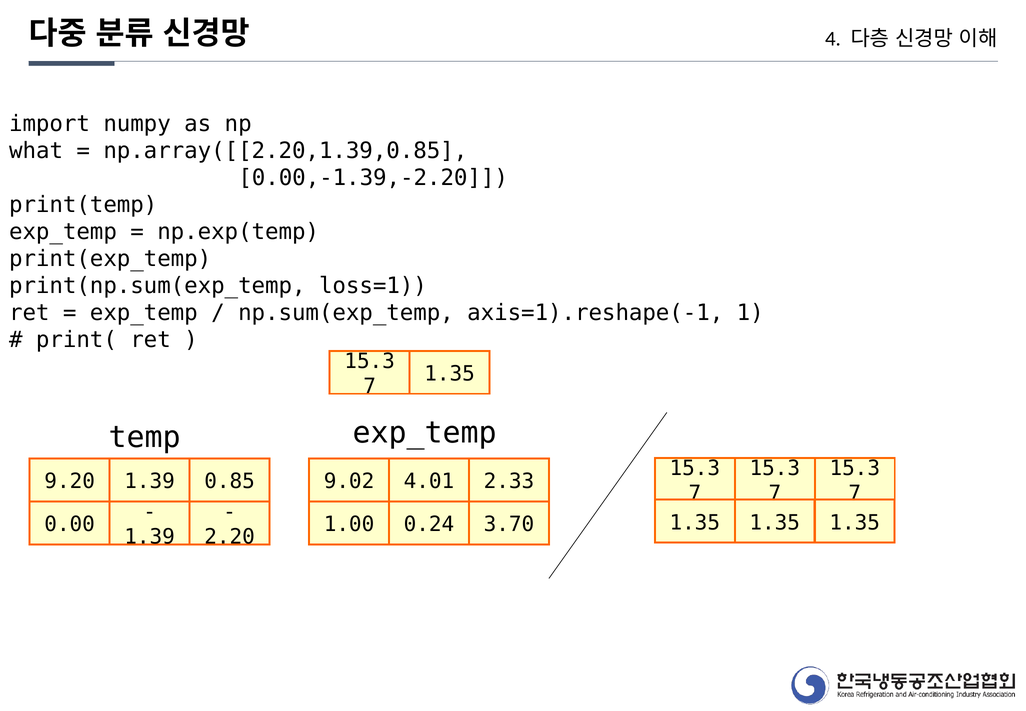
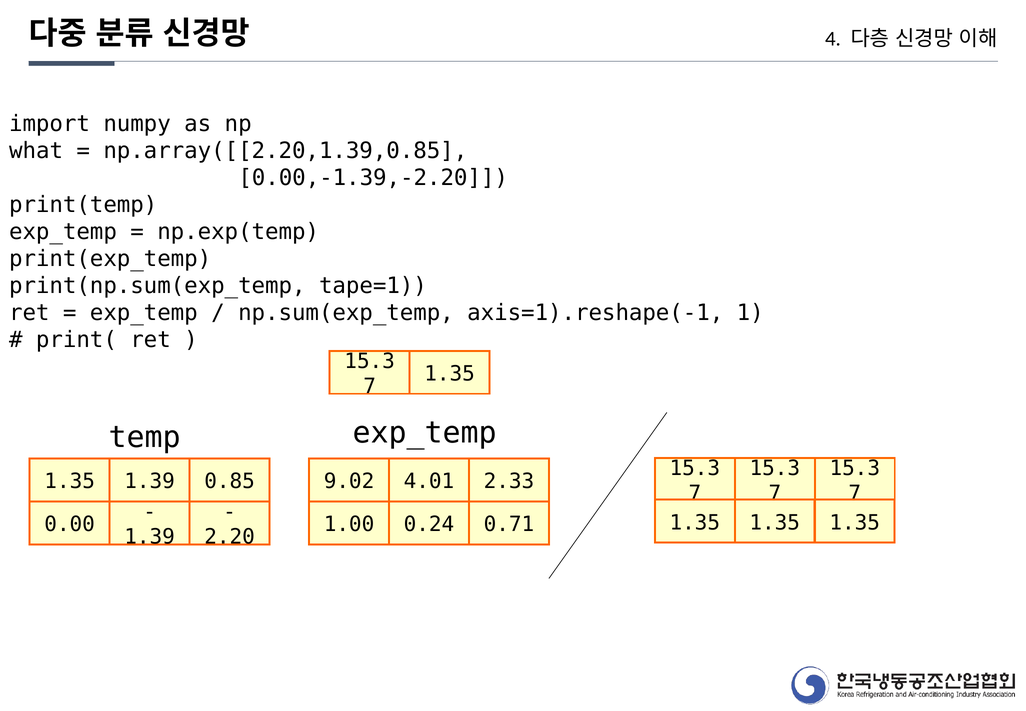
loss=1: loss=1 -> tape=1 (373, 285)
9.20: 9.20 -> 1.35 (70, 481)
3.70: 3.70 -> 0.71 (509, 524)
